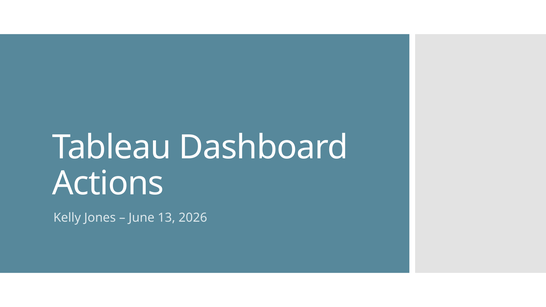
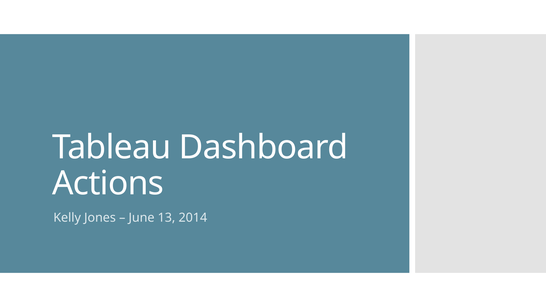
2026: 2026 -> 2014 (193, 218)
